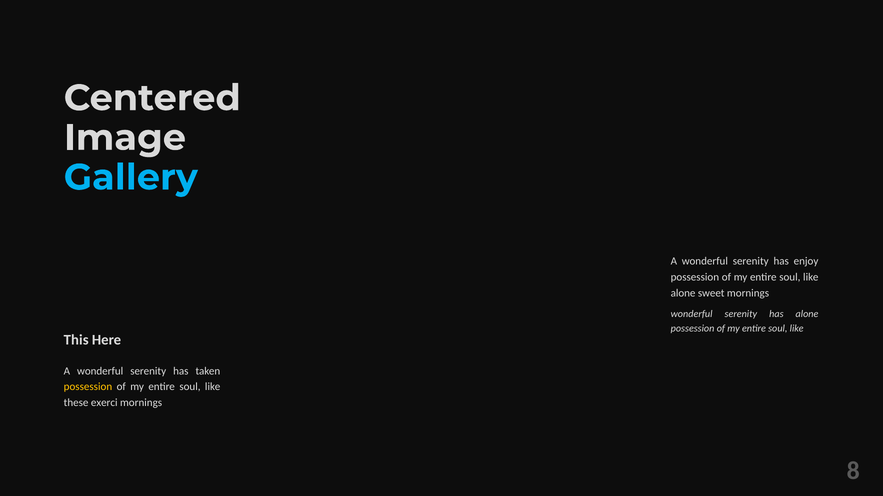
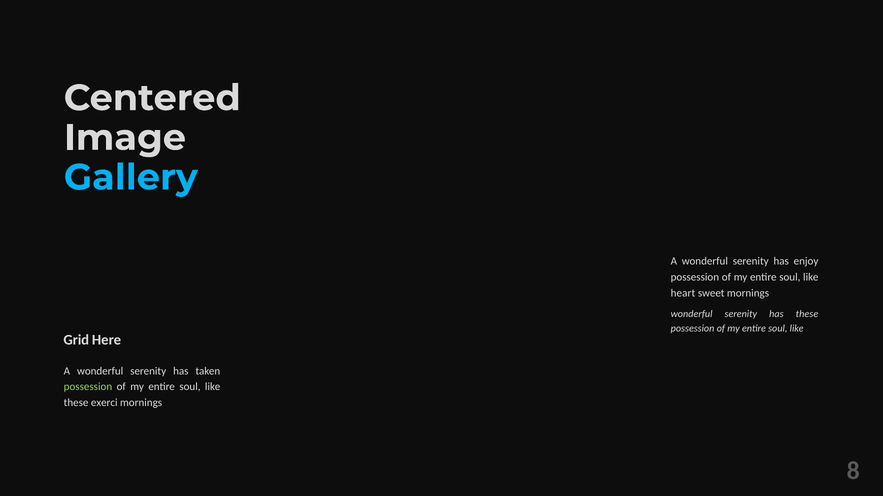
alone: alone -> heart (683, 293)
has alone: alone -> these (807, 314)
This: This -> Grid (76, 341)
possession colour: yellow -> light green (88, 387)
